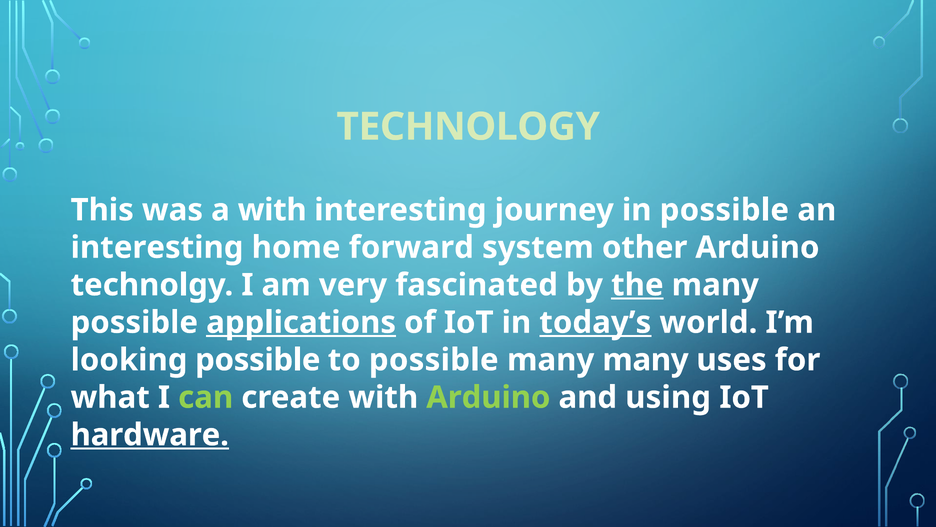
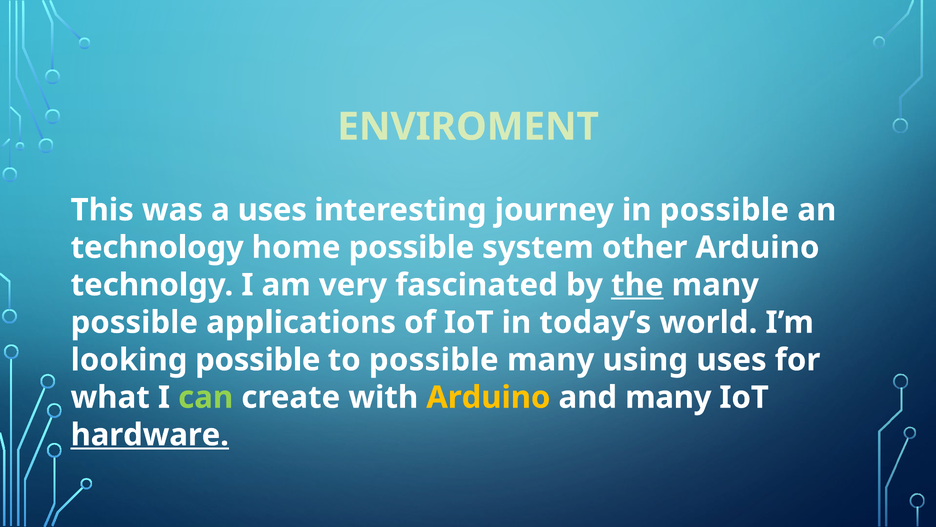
TECHNOLOGY: TECHNOLOGY -> ENVIROMENT (468, 127)
a with: with -> uses (272, 210)
interesting: interesting -> technology (157, 247)
home forward: forward -> possible (411, 247)
applications underline: present -> none (301, 322)
today’s underline: present -> none (595, 322)
many many: many -> using (645, 360)
Arduino colour: light green -> yellow (488, 397)
and using: using -> many (668, 397)
